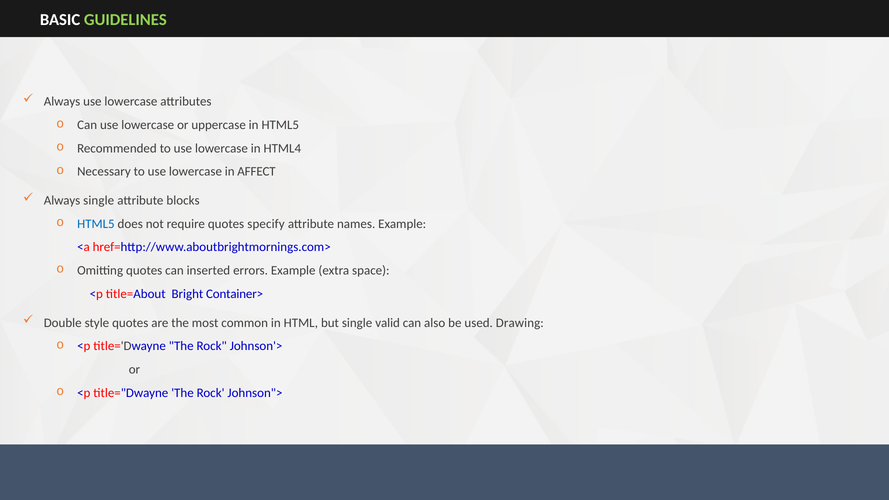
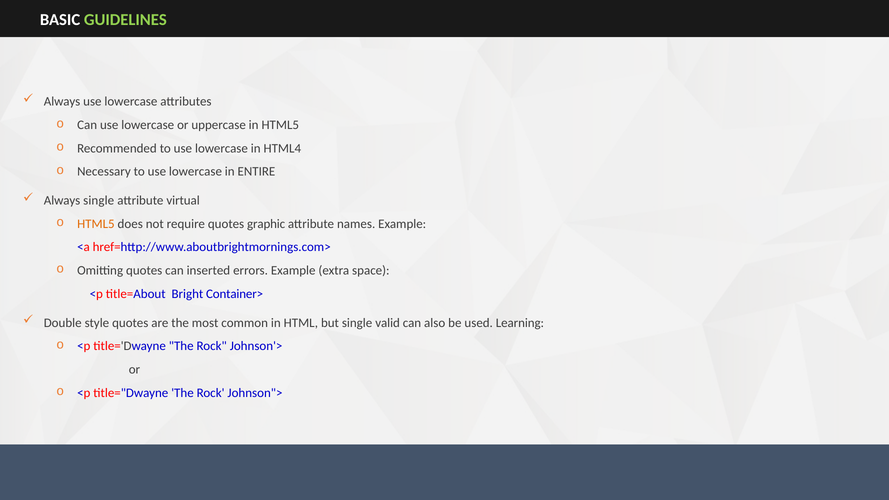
AFFECT: AFFECT -> ENTIRE (256, 172)
blocks: blocks -> virtual (183, 200)
HTML5 colour: blue -> orange (96, 224)
specify: specify -> graphic (266, 224)
Drawing: Drawing -> Learning (520, 323)
